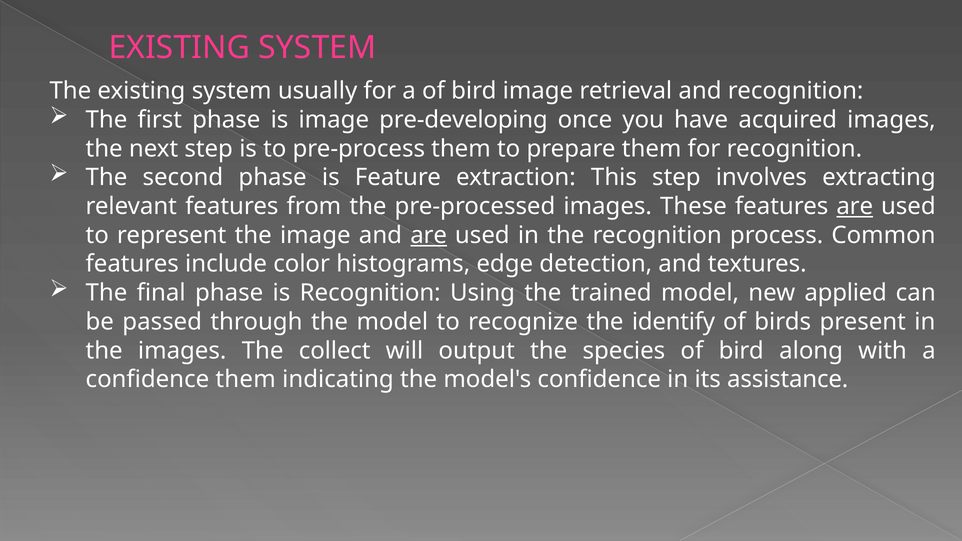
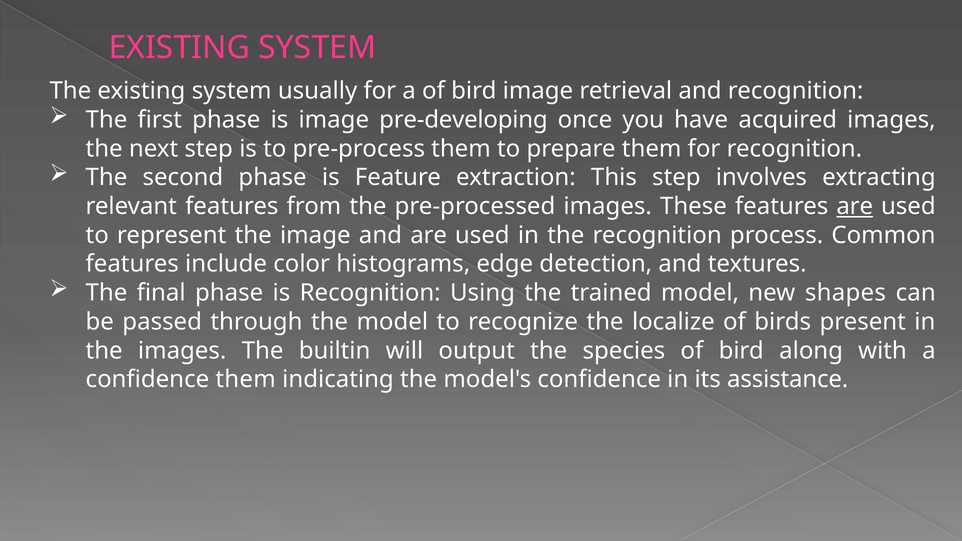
are underline: present -> none (429, 235)
applied: applied -> shapes (845, 293)
identify: identify -> localize (673, 322)
collect: collect -> builtin (335, 351)
